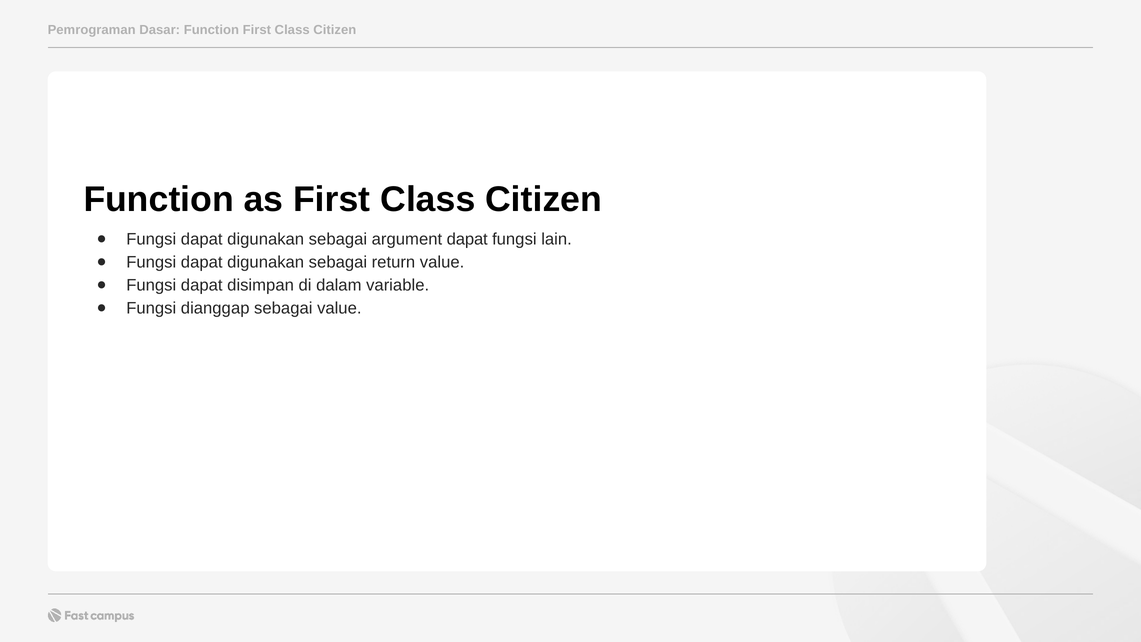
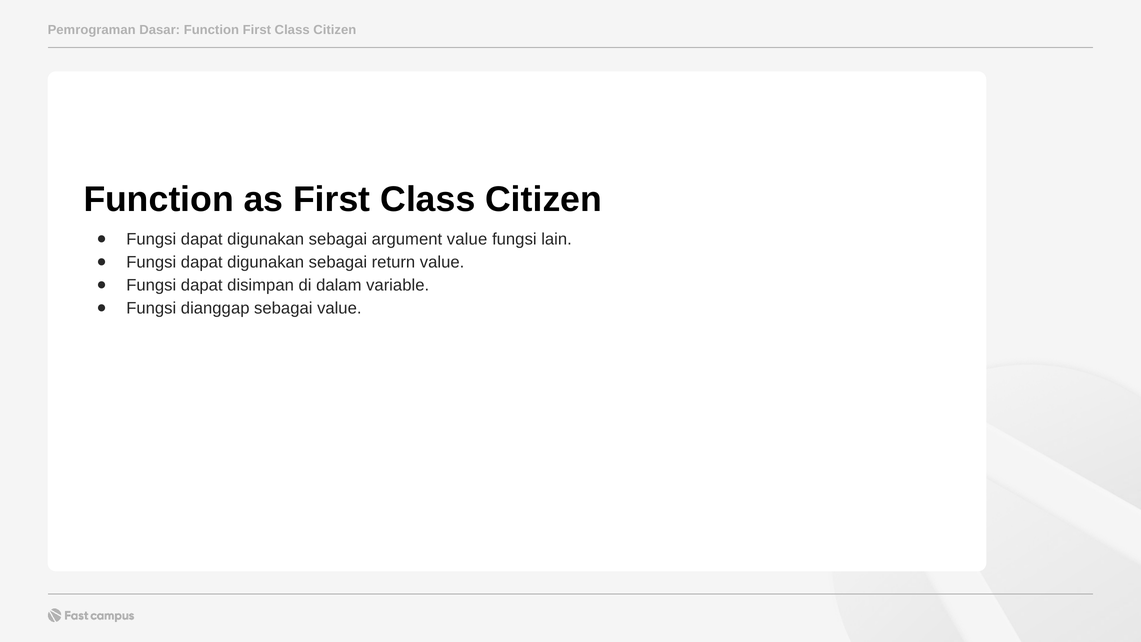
argument dapat: dapat -> value (467, 239)
